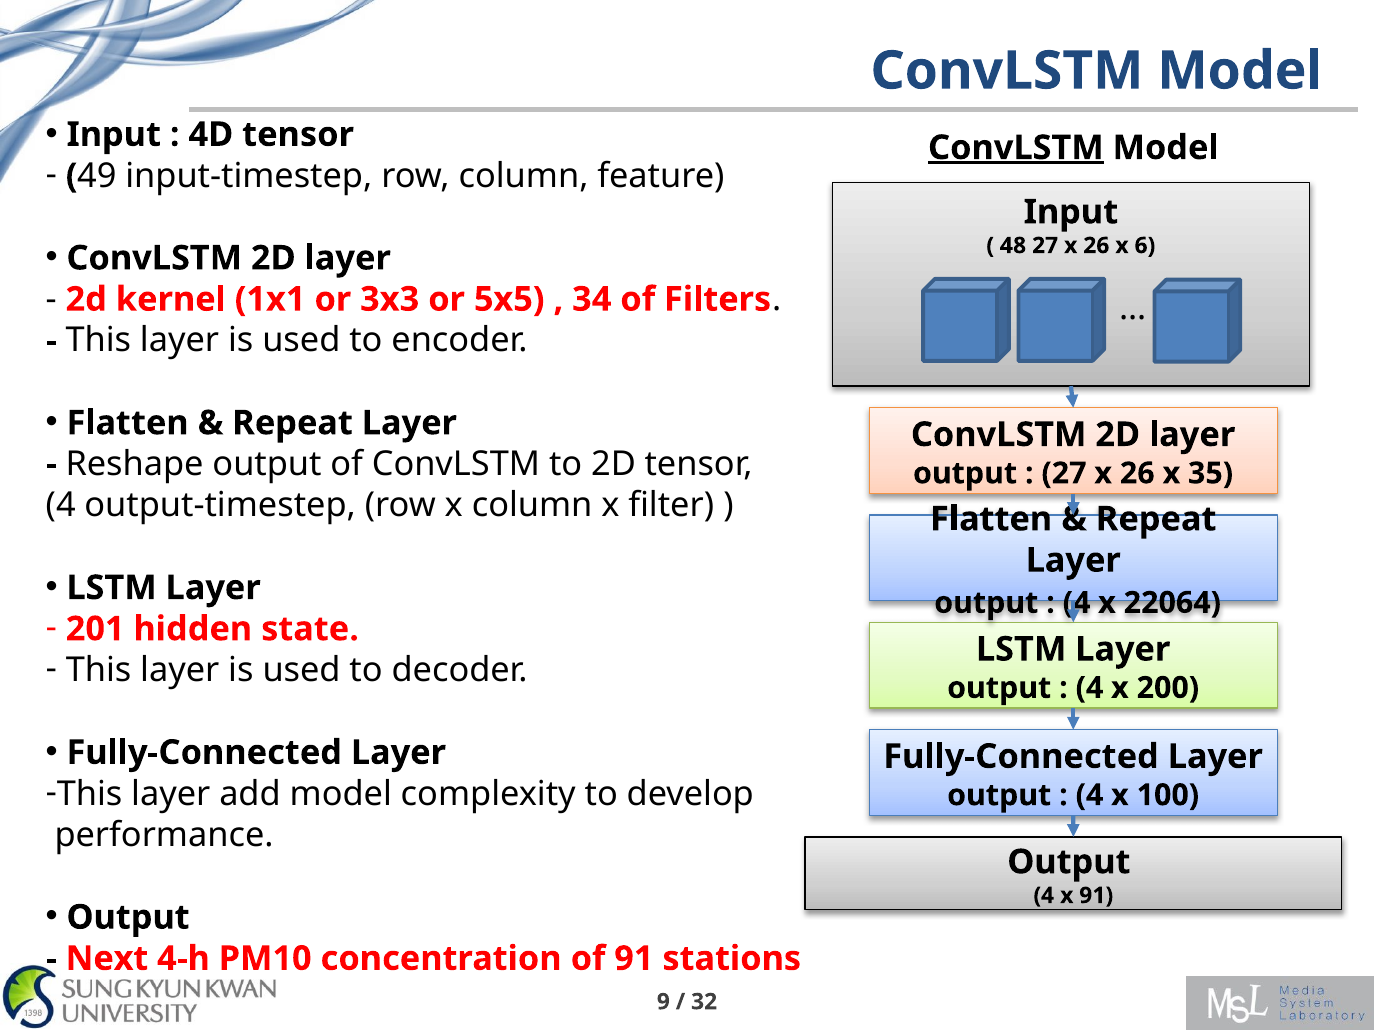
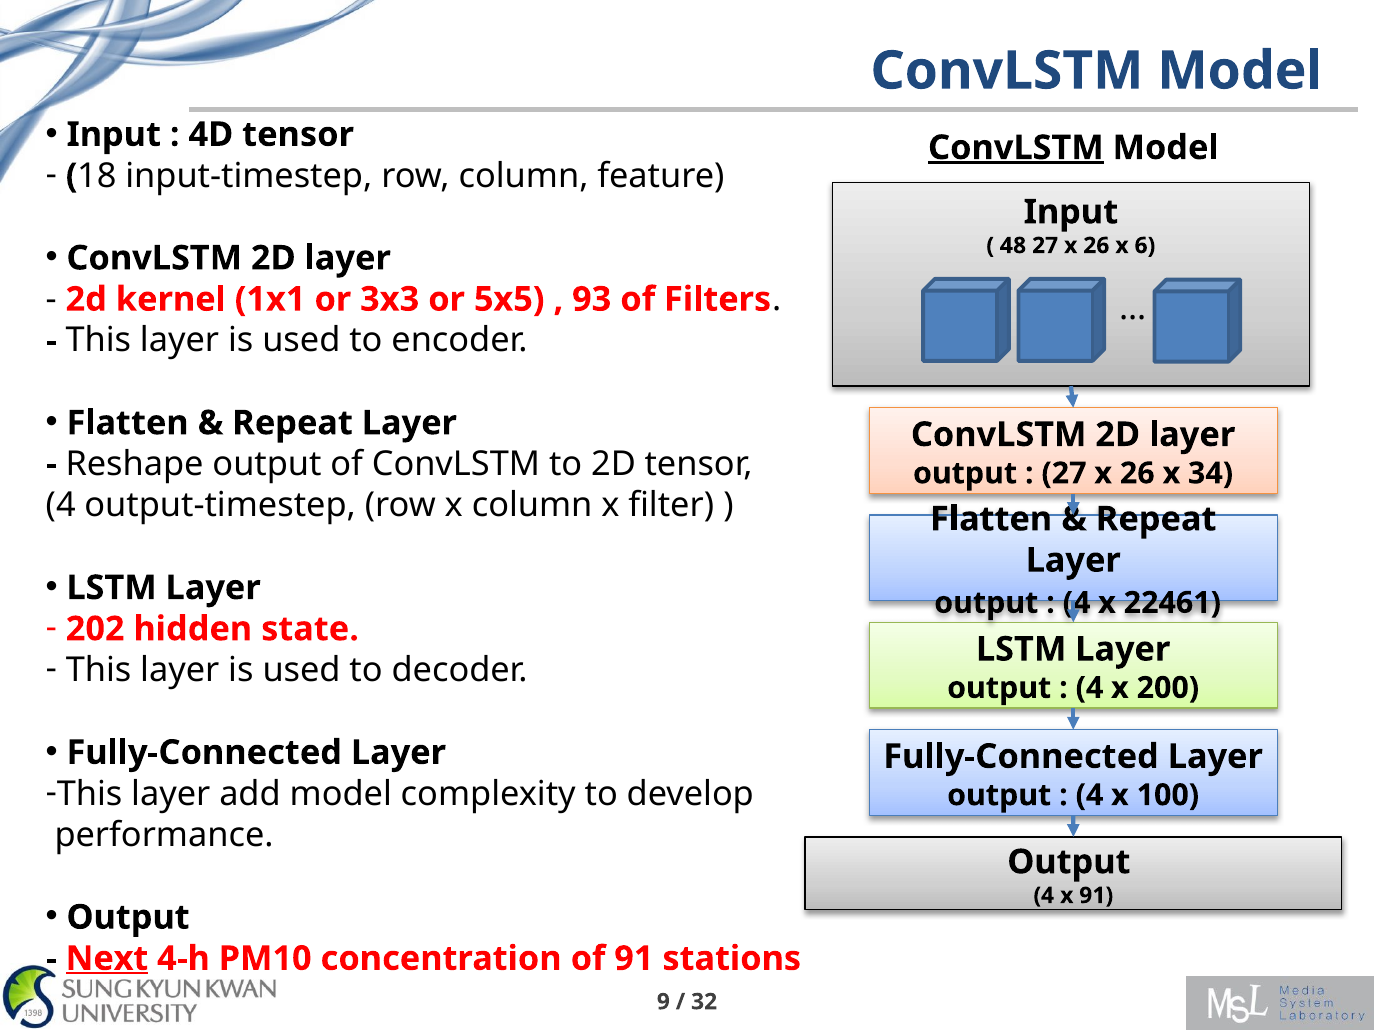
49: 49 -> 18 (97, 176)
34: 34 -> 93 (592, 299)
35: 35 -> 34 (1211, 474)
22064: 22064 -> 22461 (1172, 603)
201: 201 -> 202 (95, 629)
Next underline: none -> present (107, 959)
